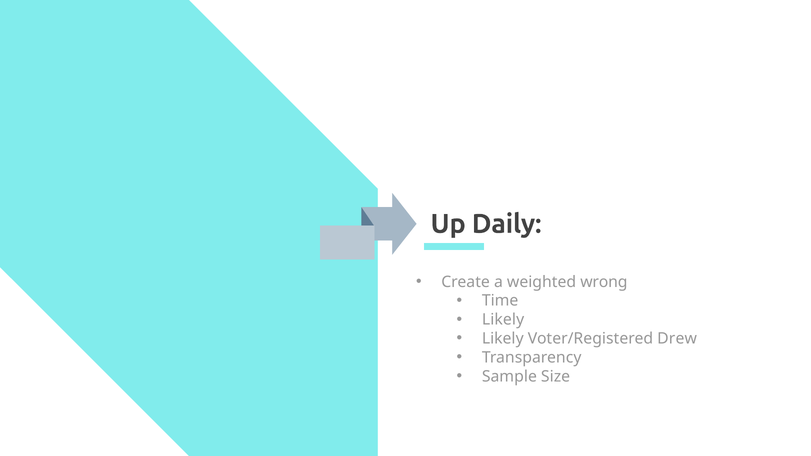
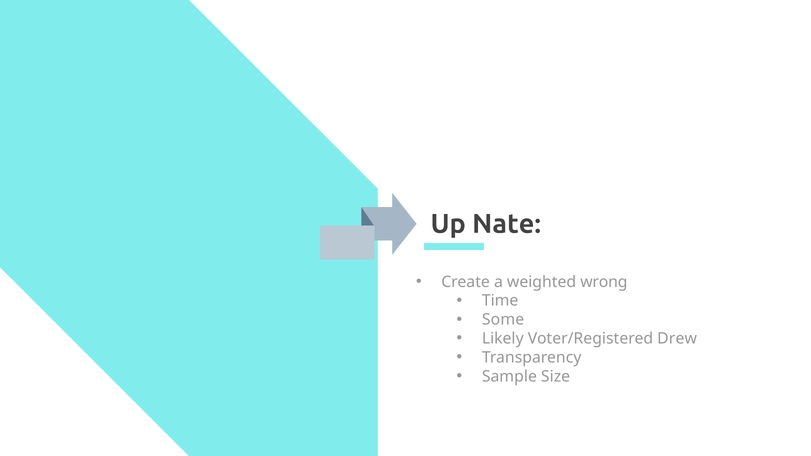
Daily: Daily -> Nate (507, 224)
Likely: Likely -> Some (503, 320)
